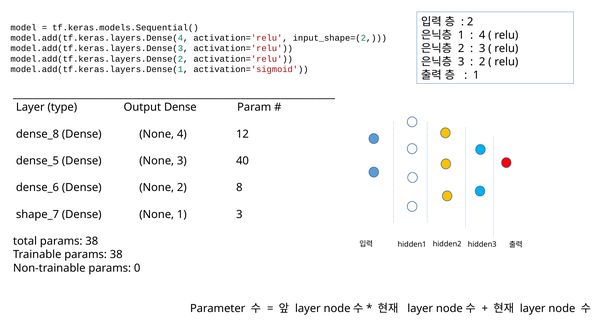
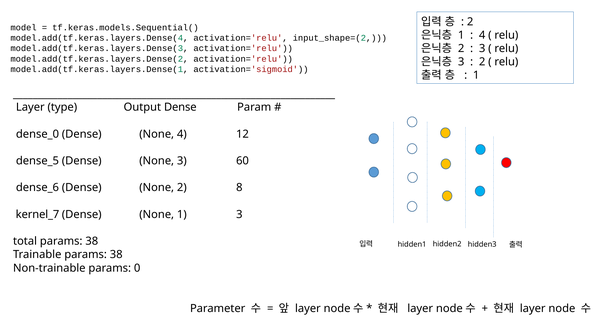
dense_8: dense_8 -> dense_0 (37, 134)
40: 40 -> 60 (242, 161)
shape_7: shape_7 -> kernel_7 (38, 215)
